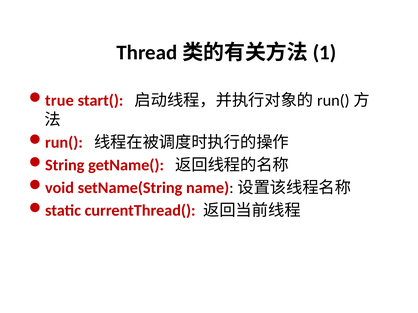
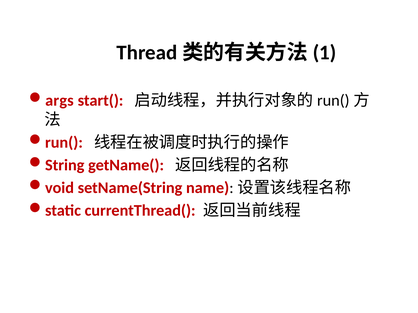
true: true -> args (59, 101)
